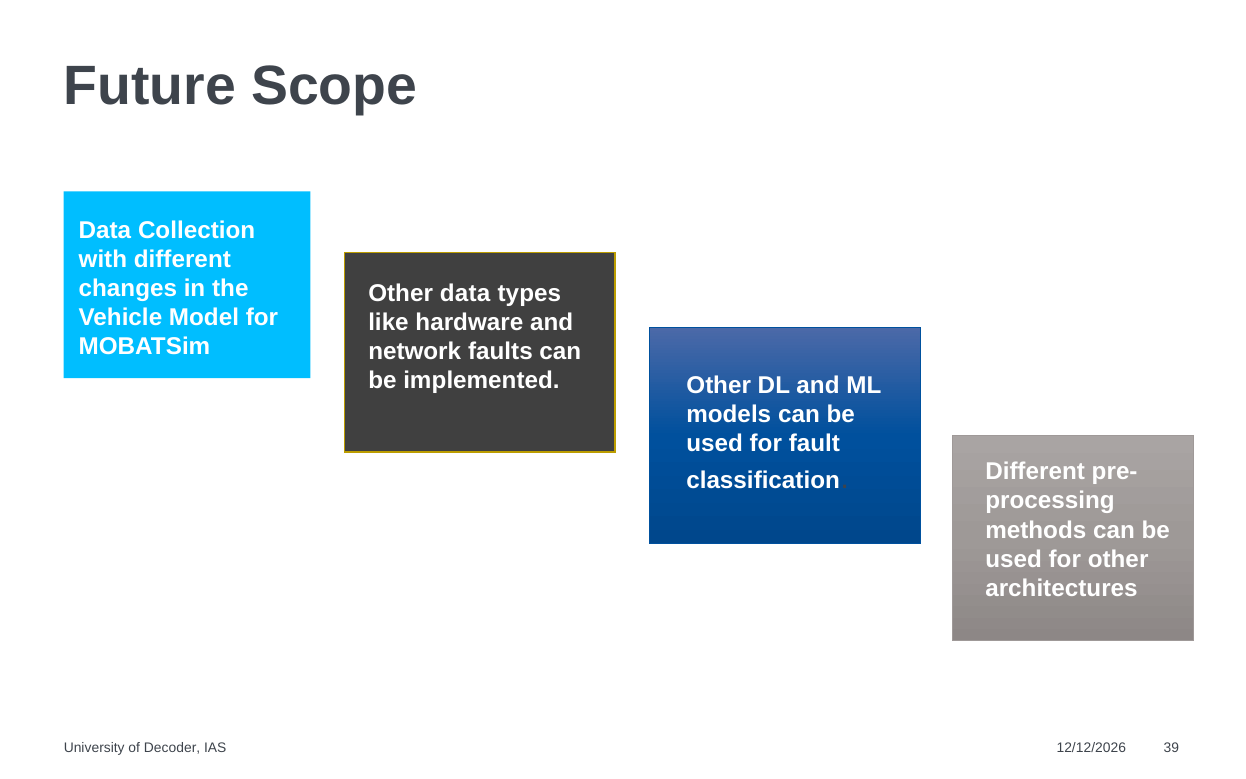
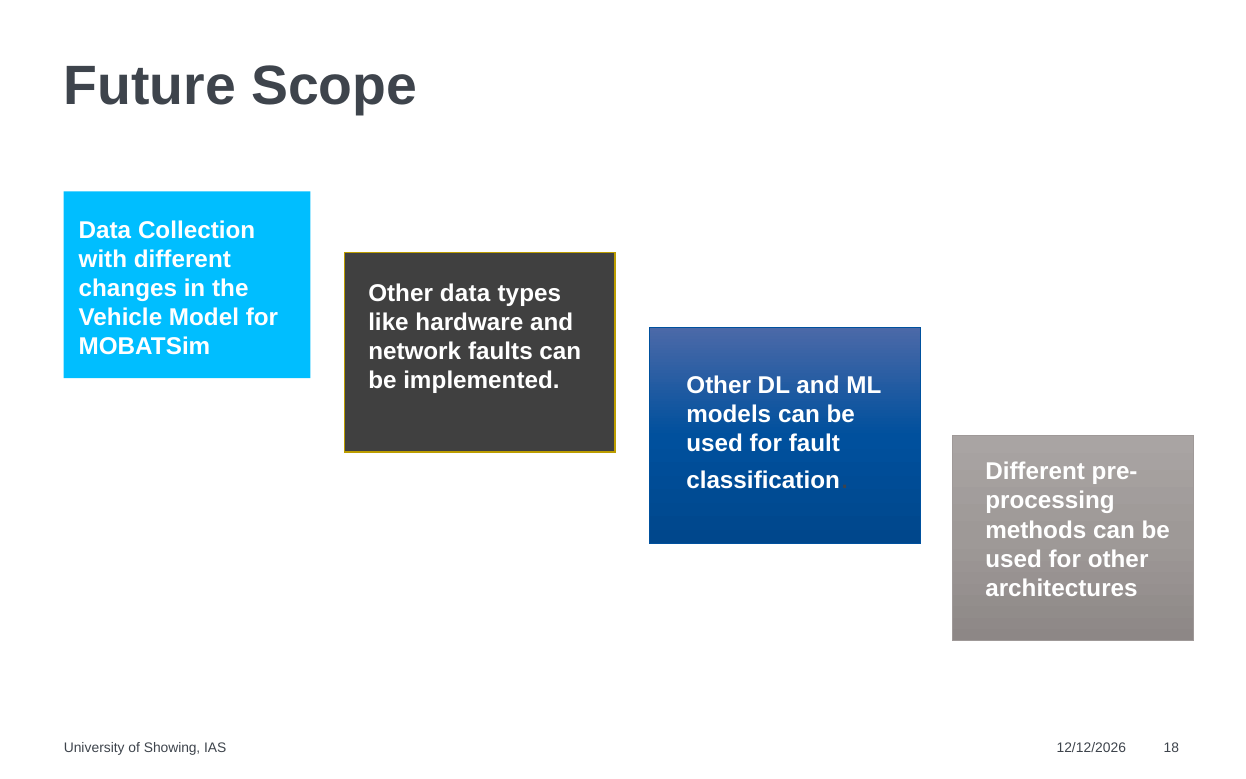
Decoder: Decoder -> Showing (172, 748)
39: 39 -> 18 (1171, 748)
